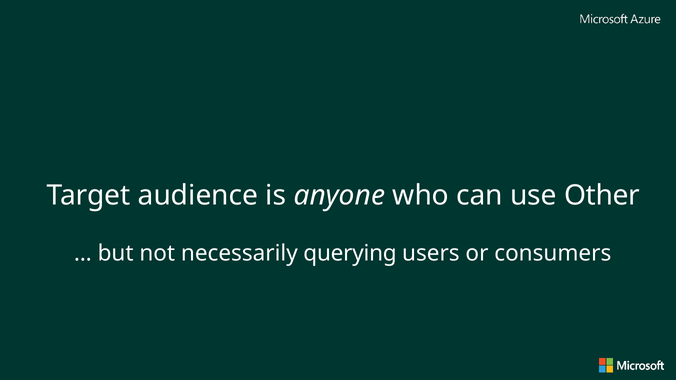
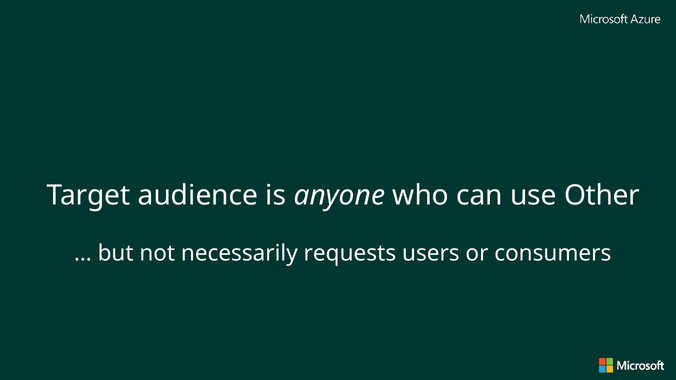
querying: querying -> requests (350, 253)
